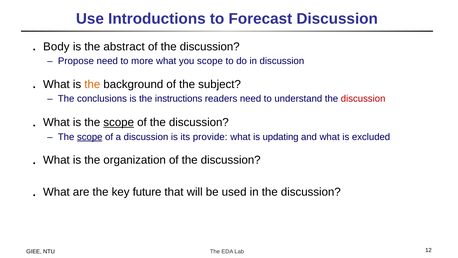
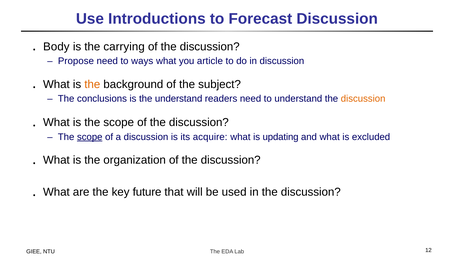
abstract: abstract -> carrying (124, 47)
more: more -> ways (142, 61)
you scope: scope -> article (210, 61)
the instructions: instructions -> understand (179, 99)
discussion colour: red -> orange (363, 99)
scope underline: present -> none (119, 122)
provide: provide -> acquire (210, 137)
